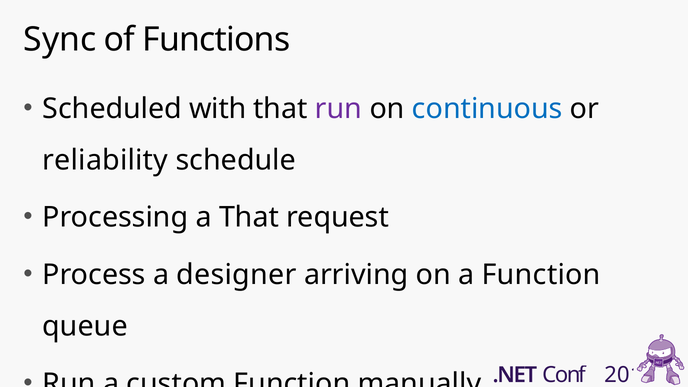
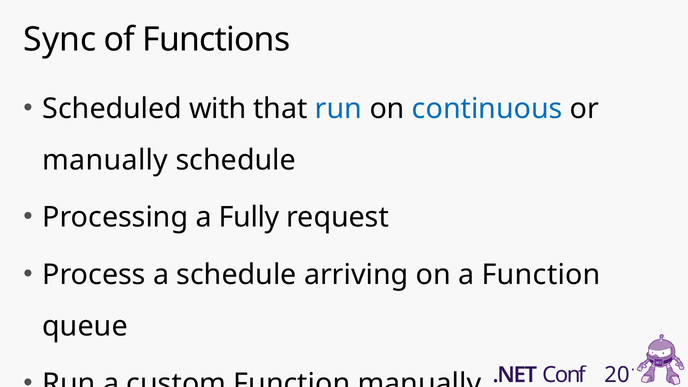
run colour: purple -> blue (338, 109)
reliability: reliability -> manually (105, 160)
a That: That -> Fully (249, 218)
a designer: designer -> schedule (237, 275)
